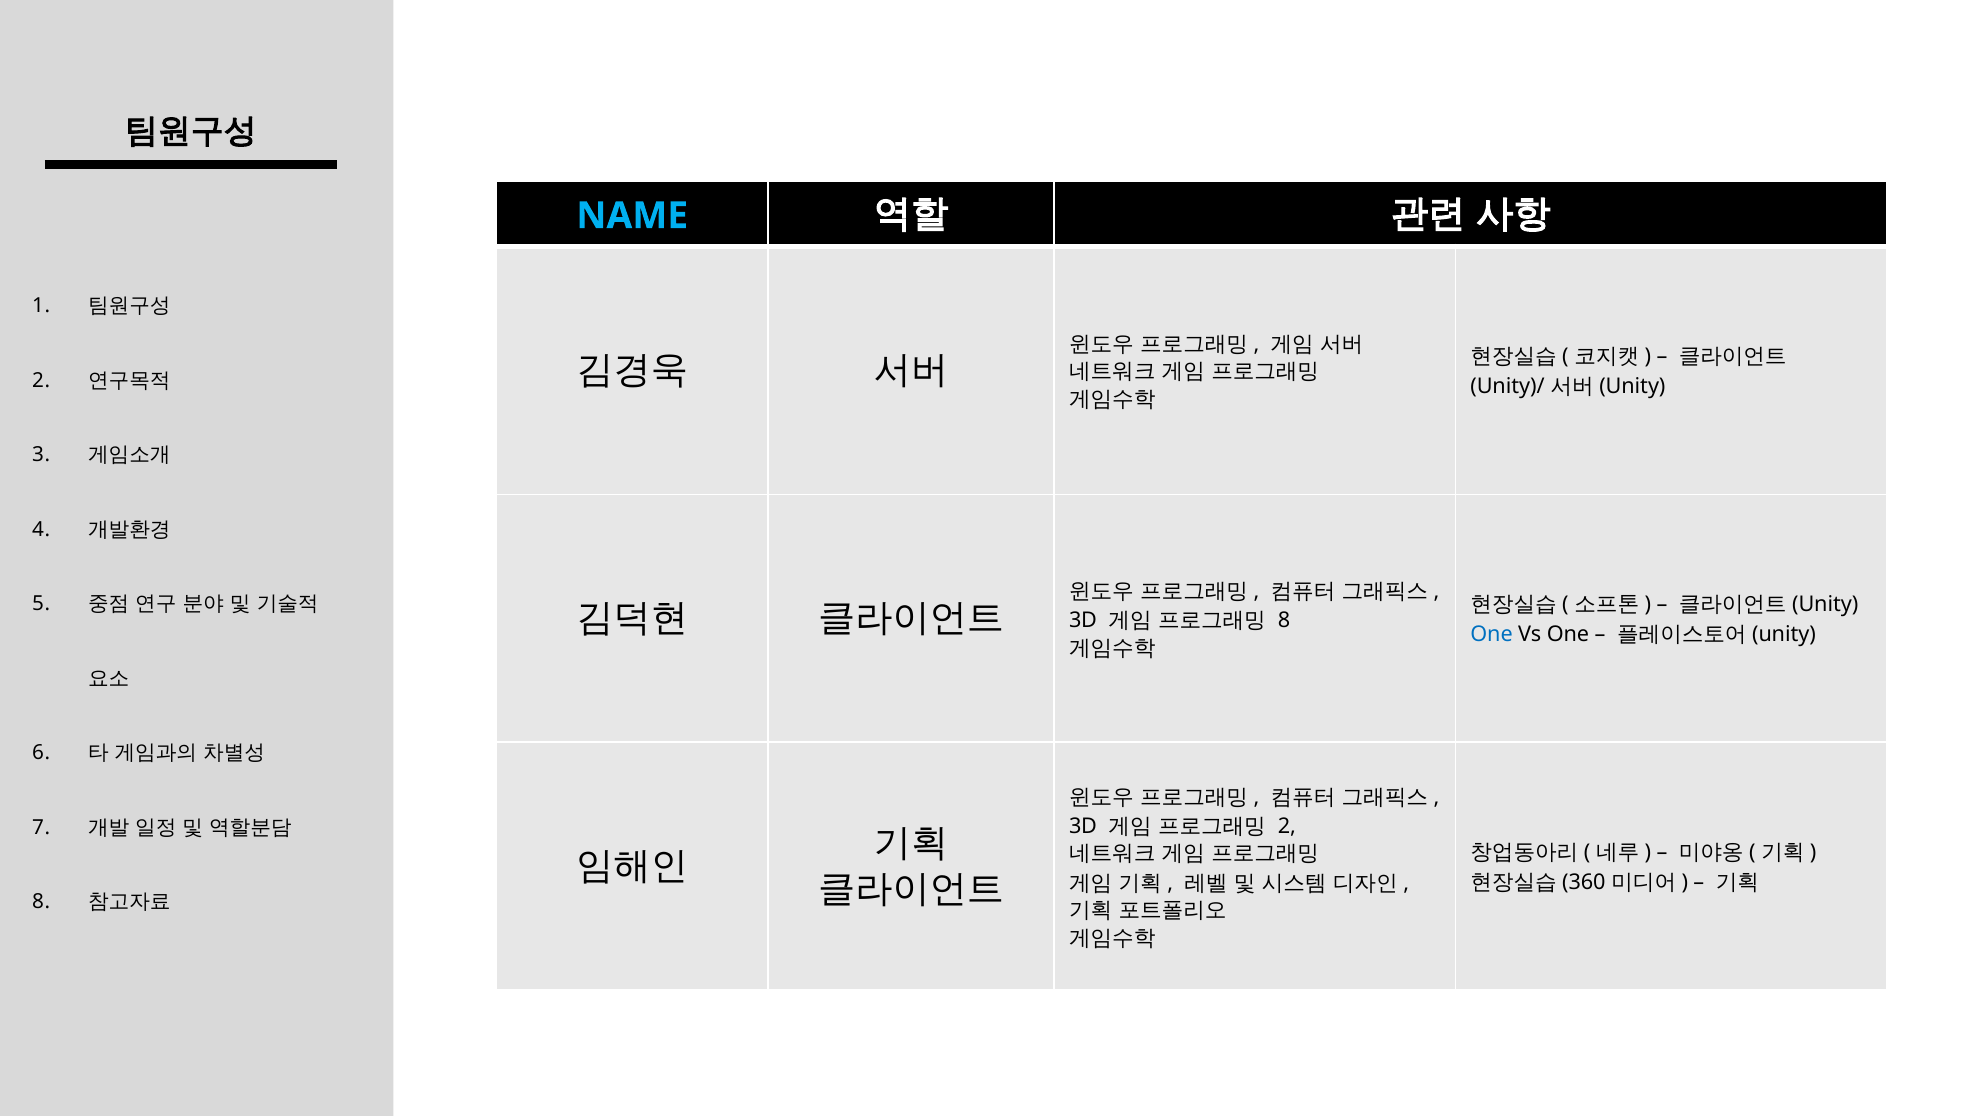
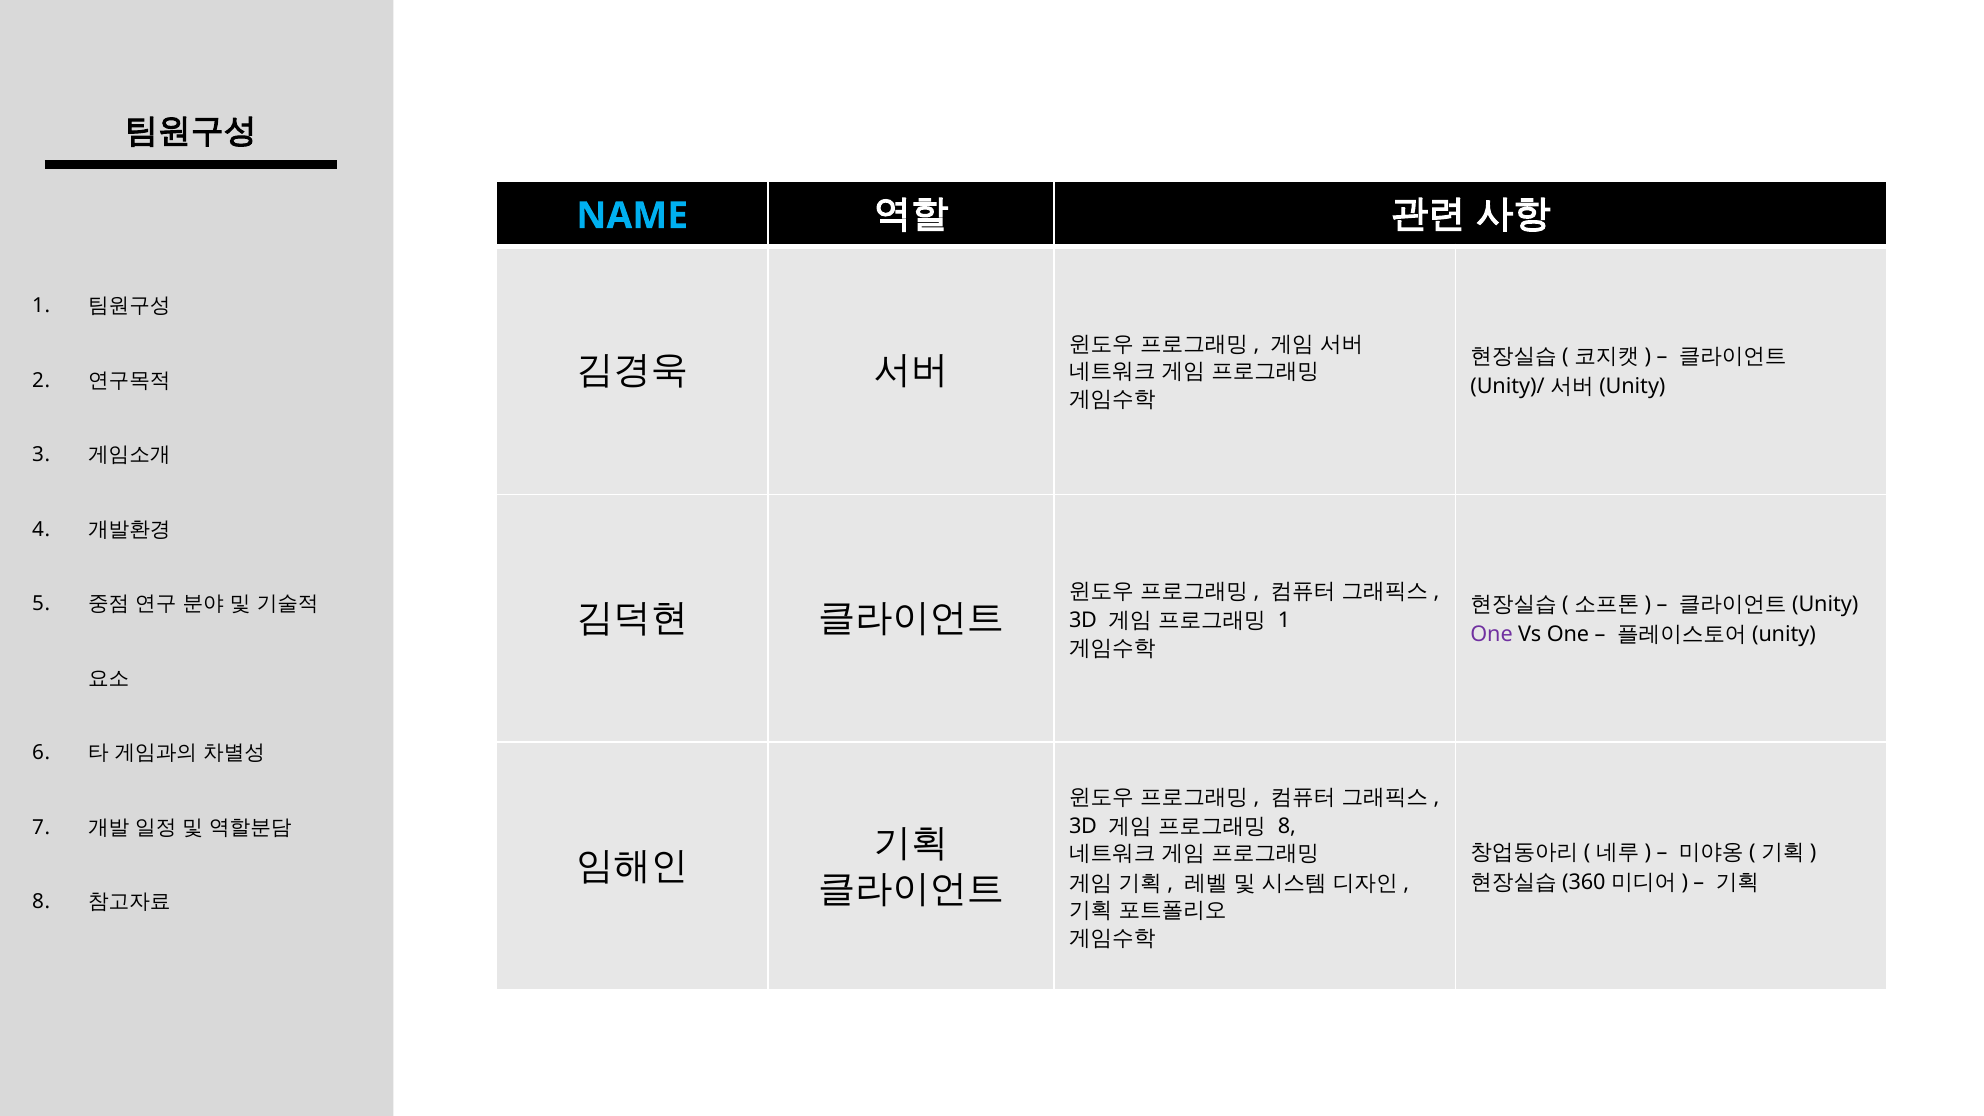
8: 8 -> 1 (1284, 621)
One colour: blue -> purple (1492, 634)
2: 2 -> 8 (1287, 826)
